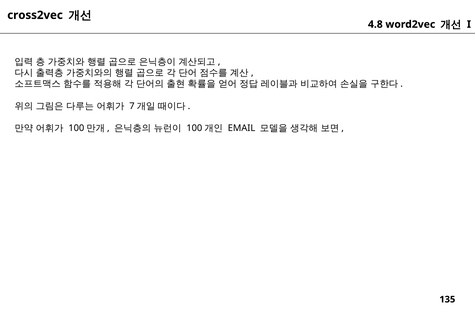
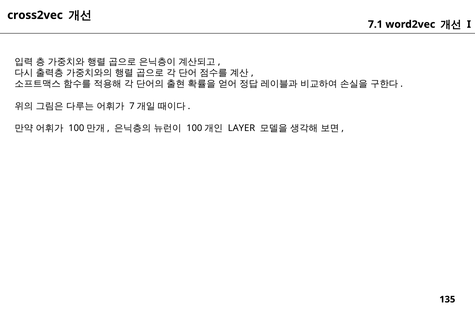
4.8: 4.8 -> 7.1 (375, 24)
EMAIL: EMAIL -> LAYER (242, 128)
